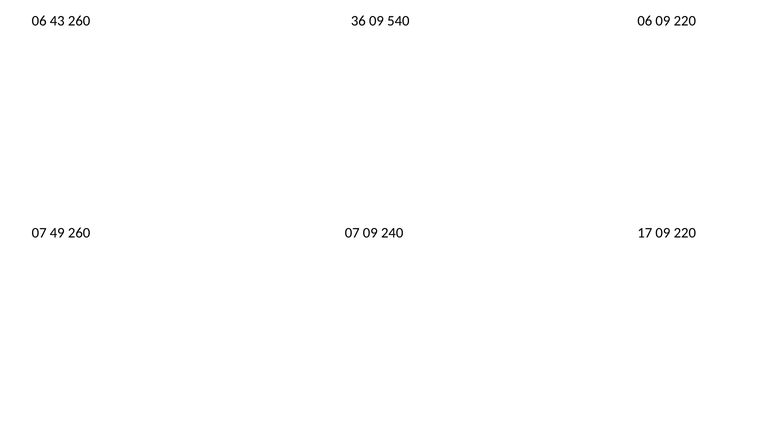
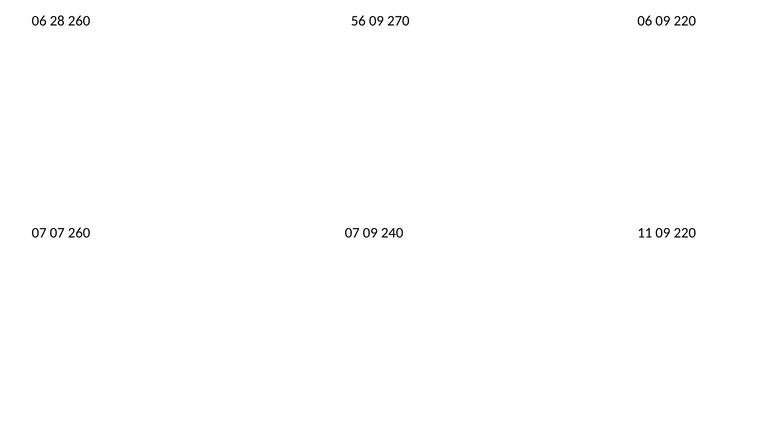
43: 43 -> 28 (57, 21)
36: 36 -> 56 (358, 21)
540: 540 -> 270 (398, 21)
07 49: 49 -> 07 (57, 233)
17: 17 -> 11 (645, 233)
